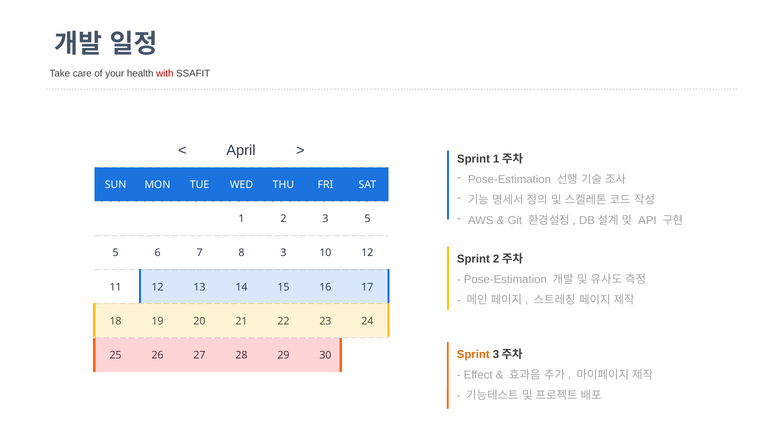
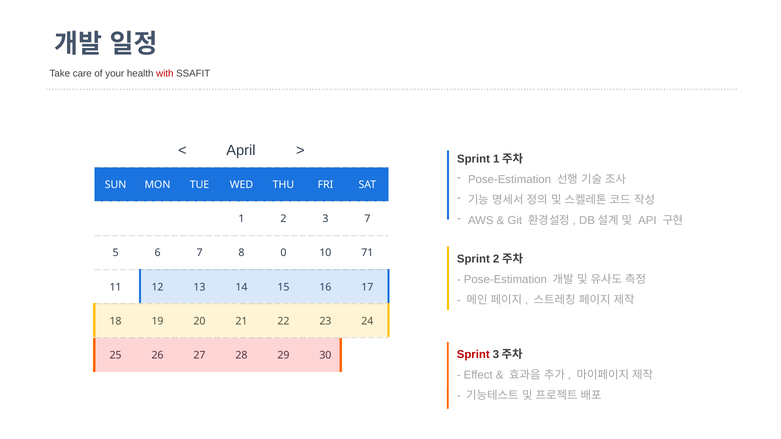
3 5: 5 -> 7 (367, 219)
8 3: 3 -> 0 (283, 253)
10 12: 12 -> 71 (367, 253)
Sprint colour: orange -> red (473, 355)
